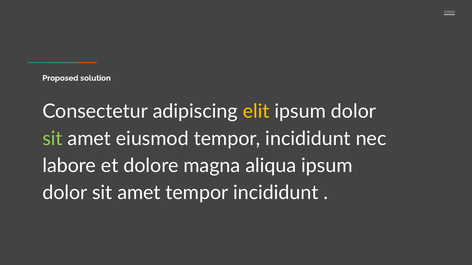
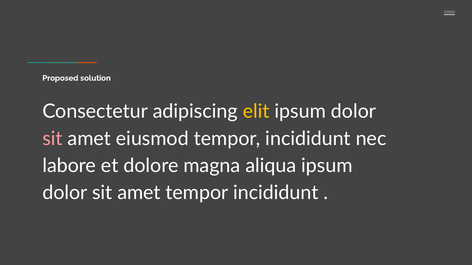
sit colour: light green -> pink (52, 139)
